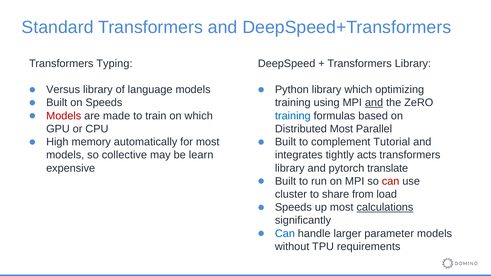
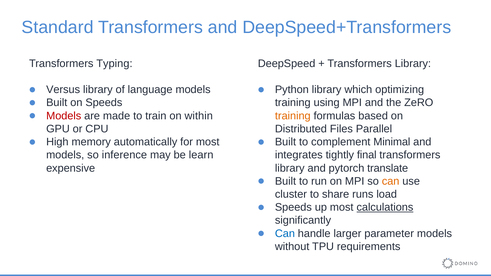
and underline: present -> none (374, 103)
training colour: blue -> orange (293, 116)
on which: which -> within (199, 116)
Distributed Most: Most -> Files (341, 129)
Tutorial: Tutorial -> Minimal (392, 142)
collective: collective -> inference (124, 155)
acts: acts -> final (367, 155)
can colour: red -> orange (391, 181)
from: from -> runs (363, 194)
